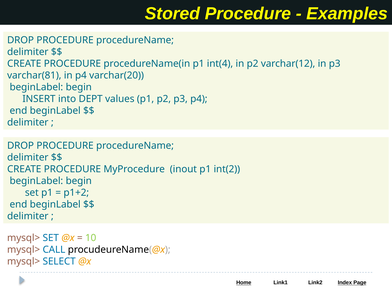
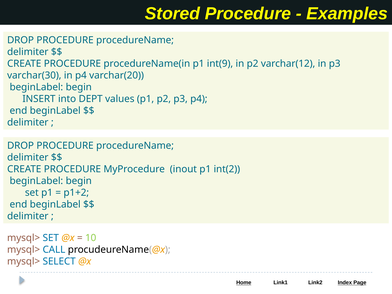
int(4: int(4 -> int(9 (220, 64)
varchar(81: varchar(81 -> varchar(30 (34, 75)
